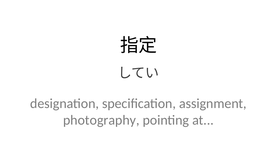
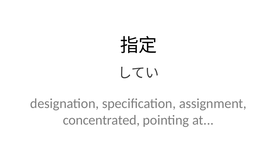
photography: photography -> concentrated (101, 120)
